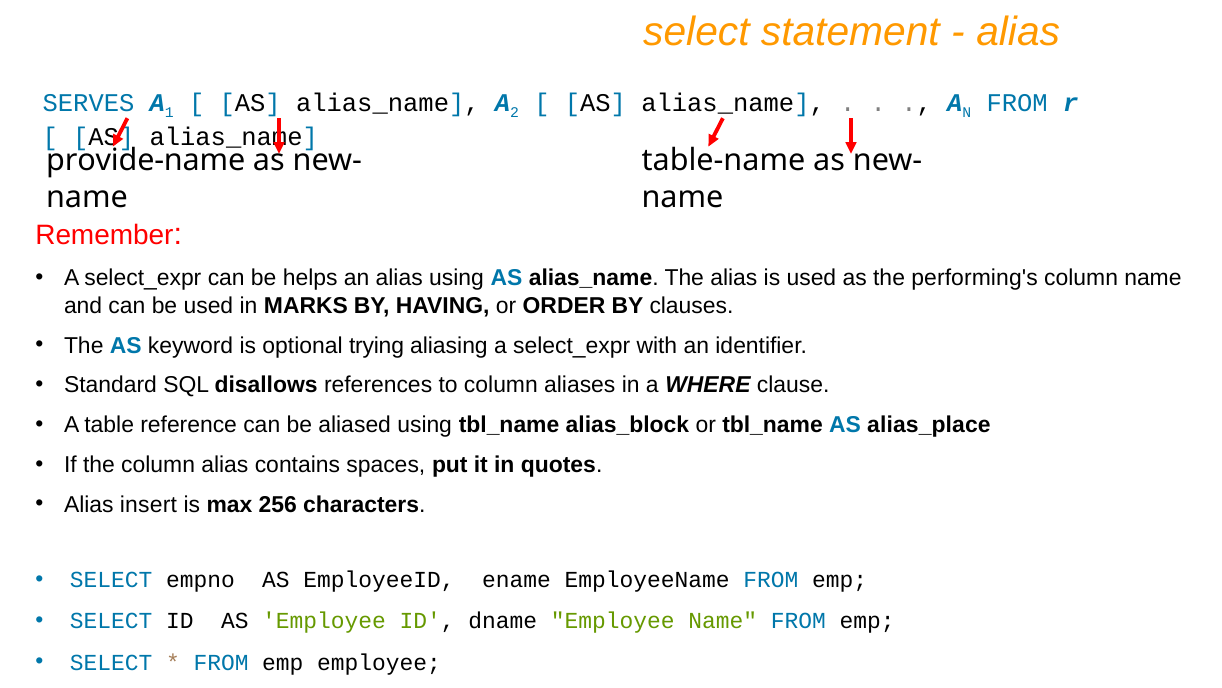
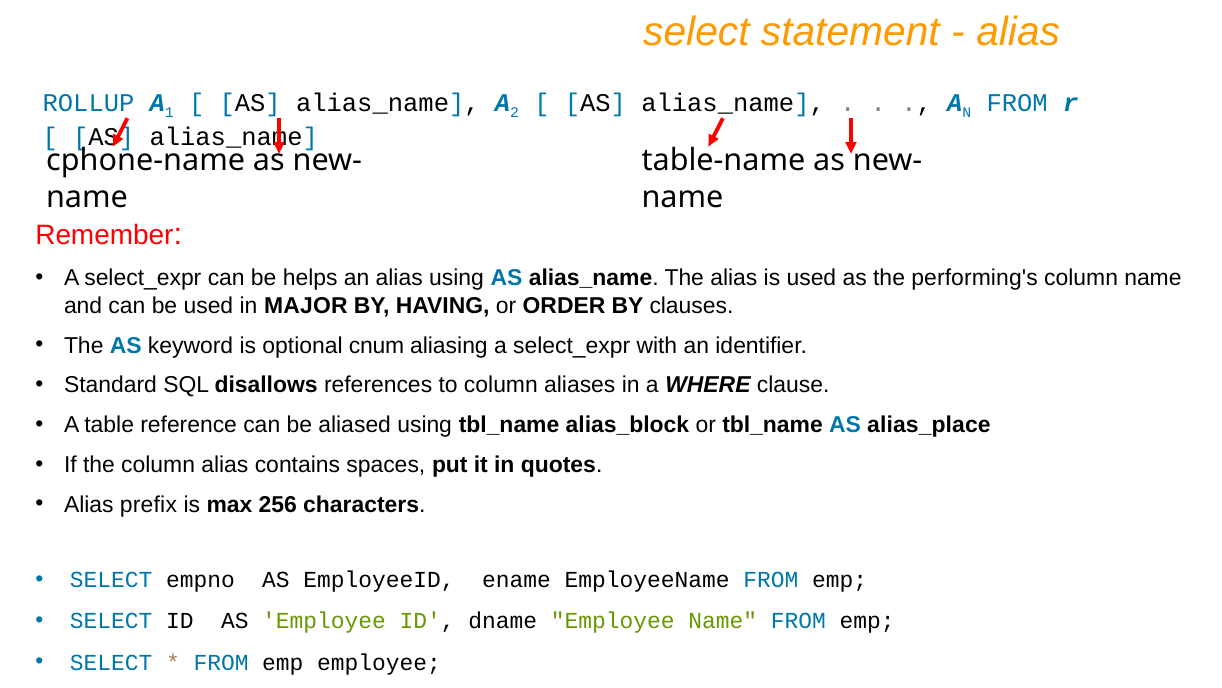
SERVES: SERVES -> ROLLUP (89, 103)
provide-name: provide-name -> cphone-name (146, 160)
MARKS: MARKS -> MAJOR (306, 306)
trying: trying -> cnum (377, 345)
insert: insert -> prefix (148, 504)
